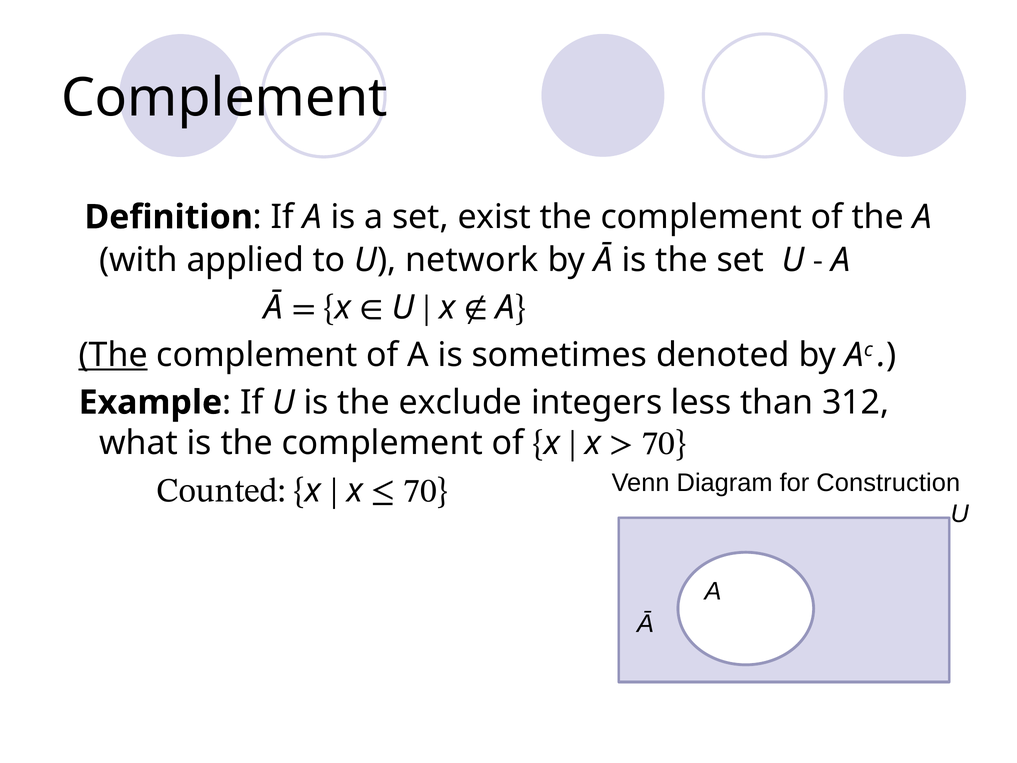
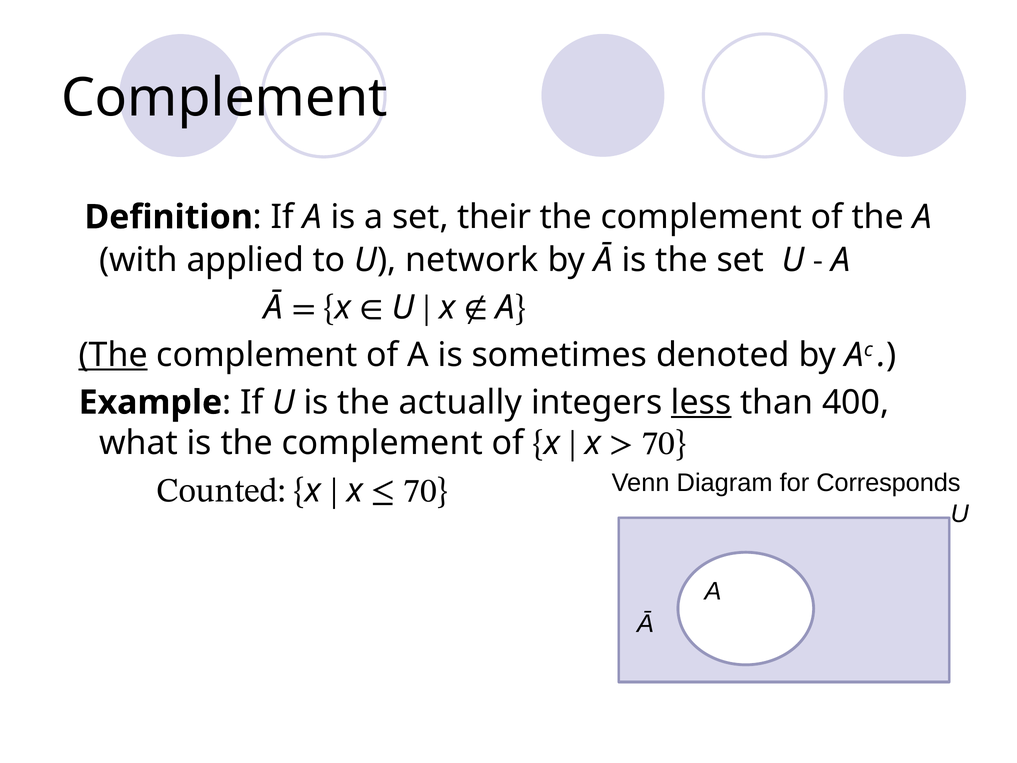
exist: exist -> their (494, 217)
exclude: exclude -> actually (460, 402)
less underline: none -> present (701, 402)
312: 312 -> 400 (856, 402)
Construction: Construction -> Corresponds (888, 483)
